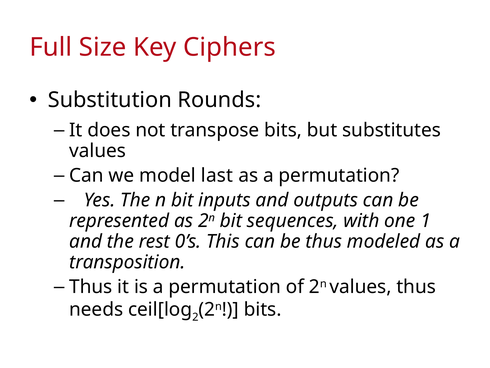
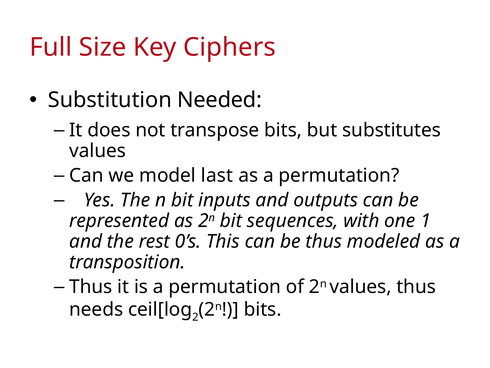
Rounds: Rounds -> Needed (220, 100)
